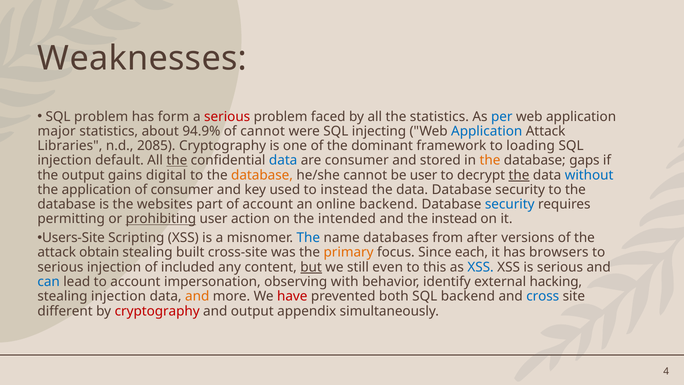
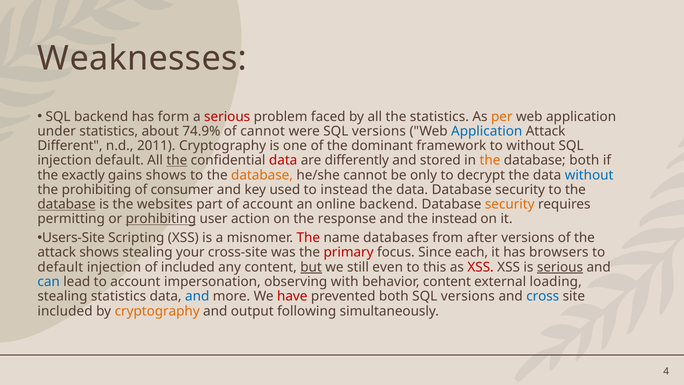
SQL problem: problem -> backend (101, 116)
per colour: blue -> orange (502, 116)
major: major -> under (57, 131)
94.9%: 94.9% -> 74.9% (201, 131)
were SQL injecting: injecting -> versions (379, 131)
Libraries: Libraries -> Different (70, 146)
2085: 2085 -> 2011 (156, 146)
to loading: loading -> without (531, 146)
data colour: blue -> red (283, 160)
are consumer: consumer -> differently (357, 160)
database gaps: gaps -> both (584, 160)
the output: output -> exactly (83, 175)
gains digital: digital -> shows (166, 175)
be user: user -> only (424, 175)
the underline: present -> none (519, 175)
the application: application -> prohibiting (96, 190)
database underline: none -> present (67, 204)
security colour: blue -> orange (510, 204)
intended: intended -> response (347, 219)
The colour: blue -> red (308, 238)
attack obtain: obtain -> shows (99, 252)
built: built -> your (190, 252)
primary colour: orange -> red (349, 252)
serious: serious -> default (60, 267)
XSS colour: blue -> red (481, 267)
serious underline: none -> present (560, 267)
behavior identify: identify -> content (447, 282)
hacking: hacking -> loading (556, 282)
stealing injection: injection -> statistics (119, 296)
and colour: orange -> blue (197, 296)
both SQL backend: backend -> versions (468, 296)
different: different -> included (65, 311)
cryptography colour: red -> orange (157, 311)
appendix: appendix -> following (307, 311)
